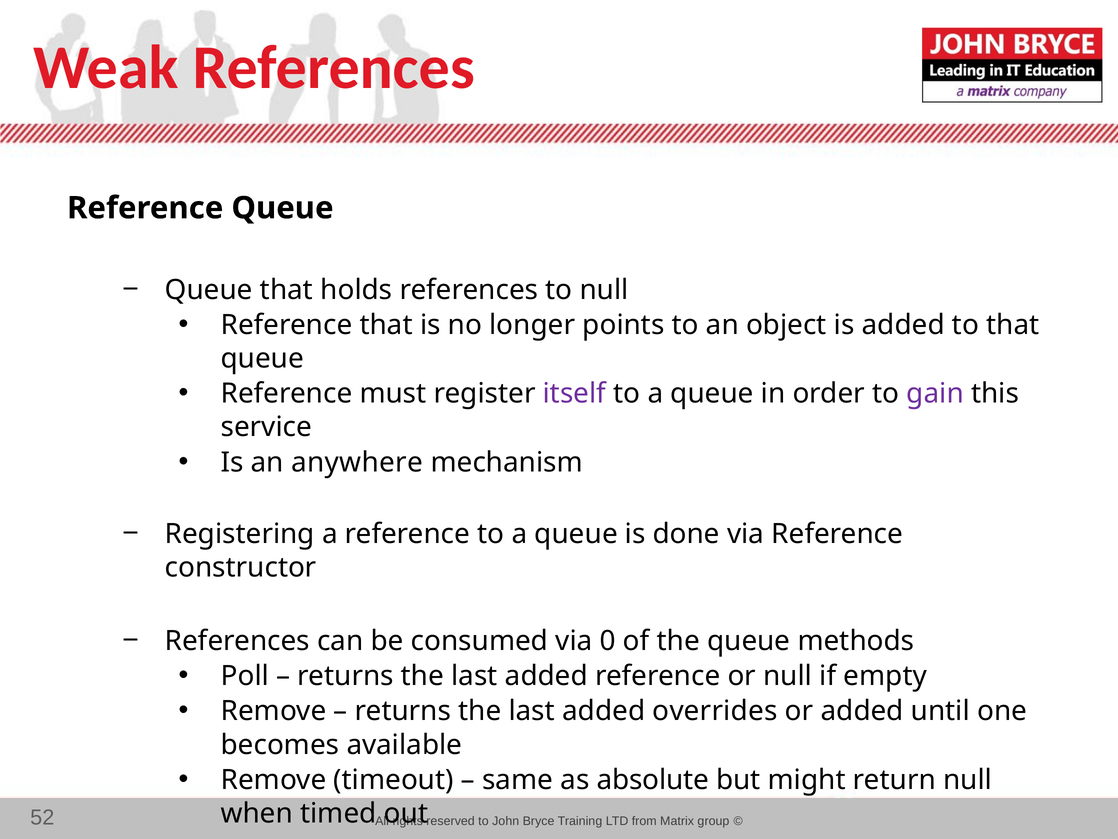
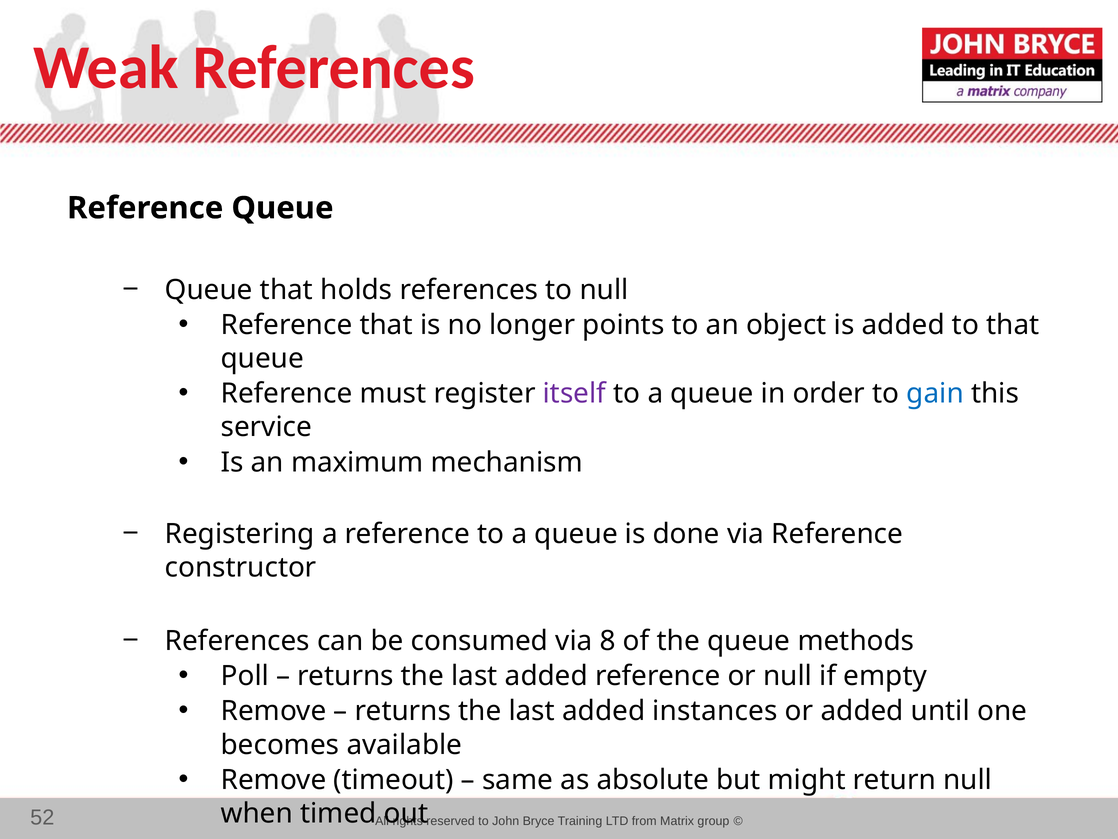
gain colour: purple -> blue (935, 393)
anywhere: anywhere -> maximum (357, 462)
0: 0 -> 8 (608, 641)
overrides: overrides -> instances (715, 711)
